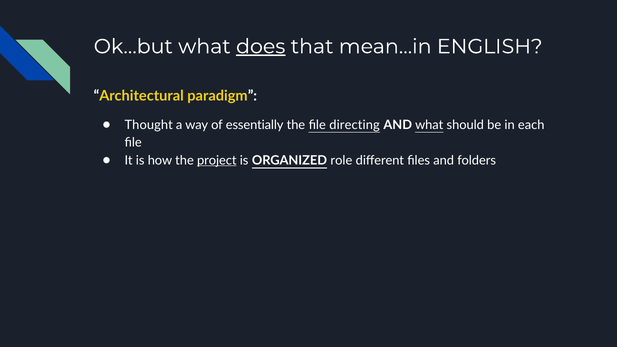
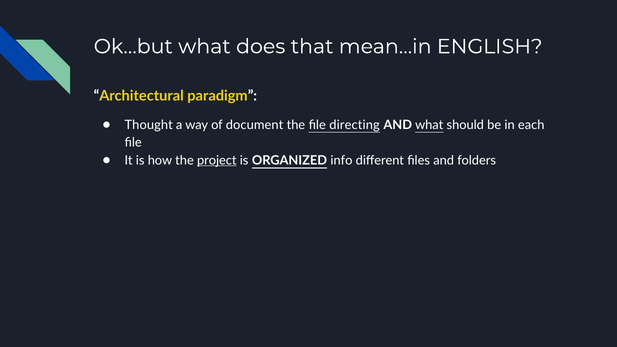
does underline: present -> none (261, 47)
essentially: essentially -> document (255, 125)
role: role -> info (341, 160)
